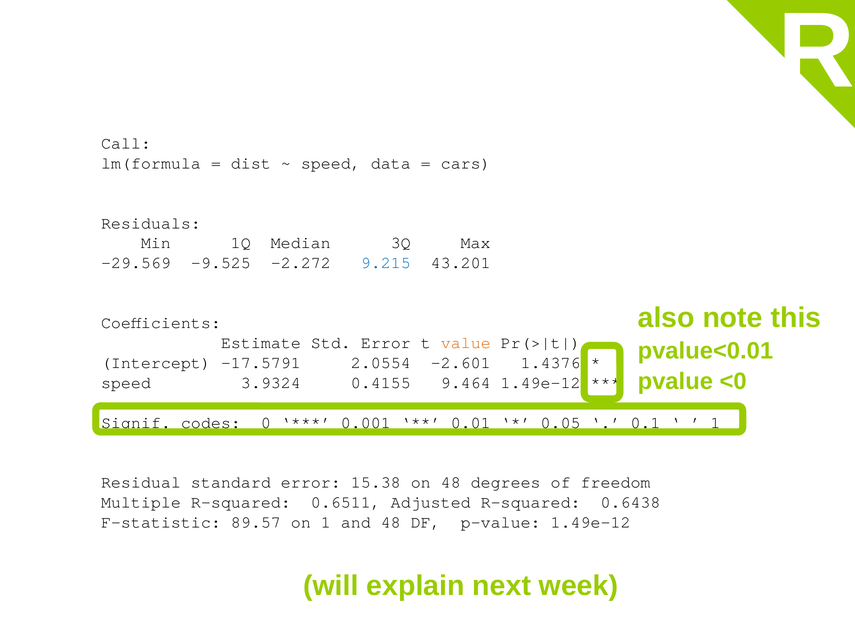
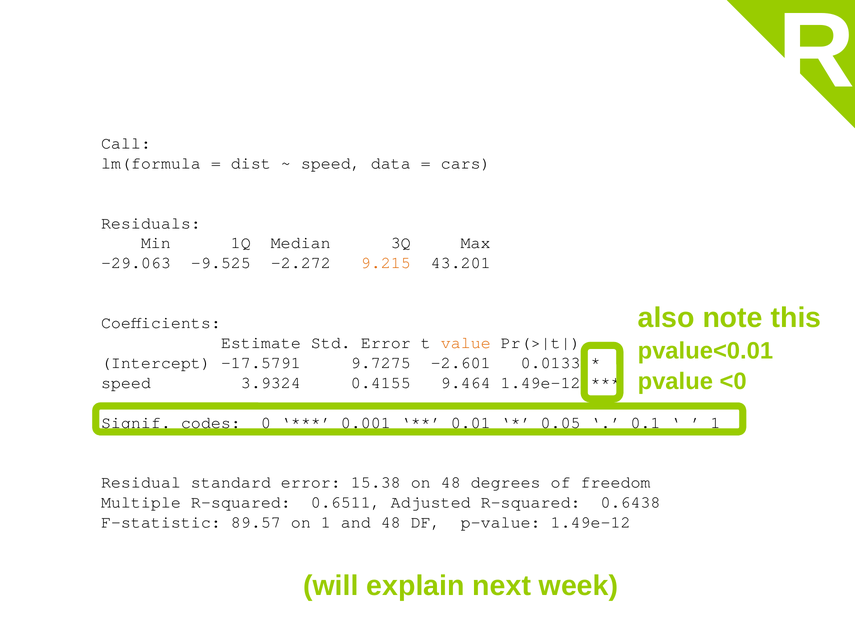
-29.569: -29.569 -> -29.063 (136, 263)
9.215 colour: blue -> orange (386, 263)
2.0554: 2.0554 -> 9.7275 (381, 363)
1.4376: 1.4376 -> 0.0133 (551, 363)
